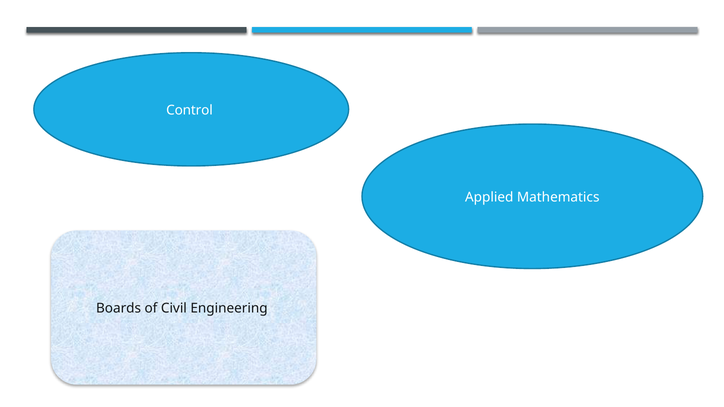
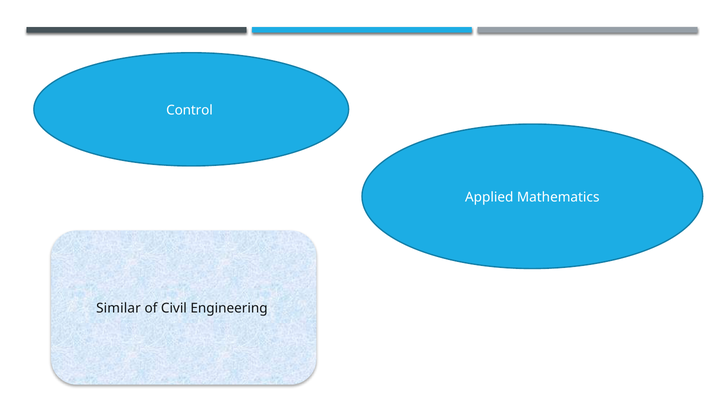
Boards: Boards -> Similar (118, 309)
